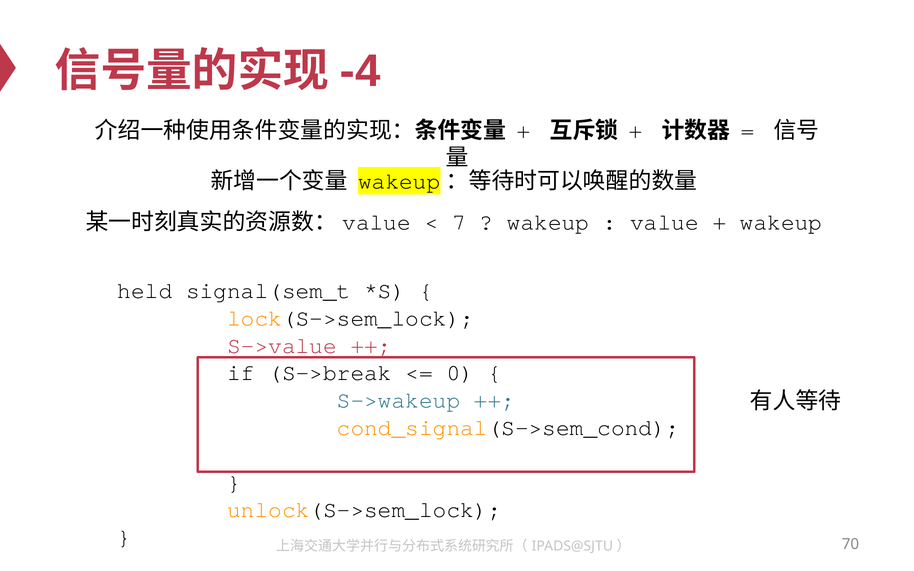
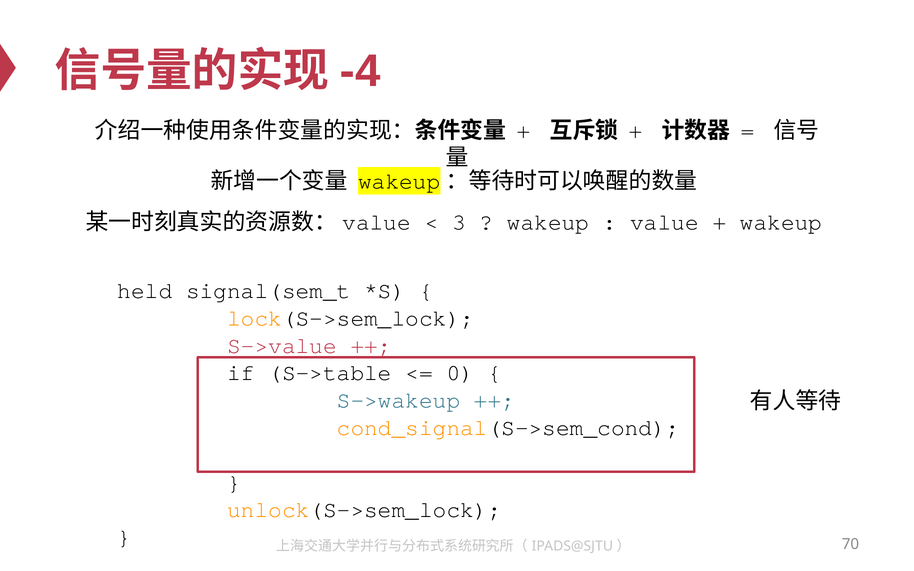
7: 7 -> 3 (459, 222)
S->break: S->break -> S->table (330, 373)
